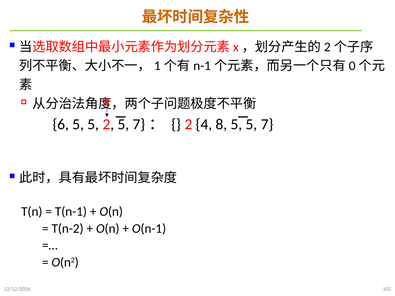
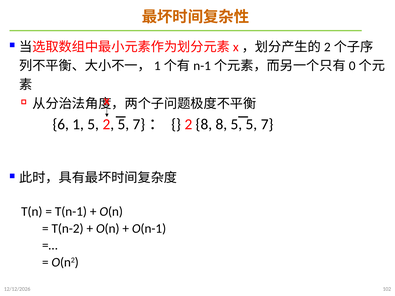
6 5: 5 -> 1 (78, 124)
2 4: 4 -> 8 (204, 124)
